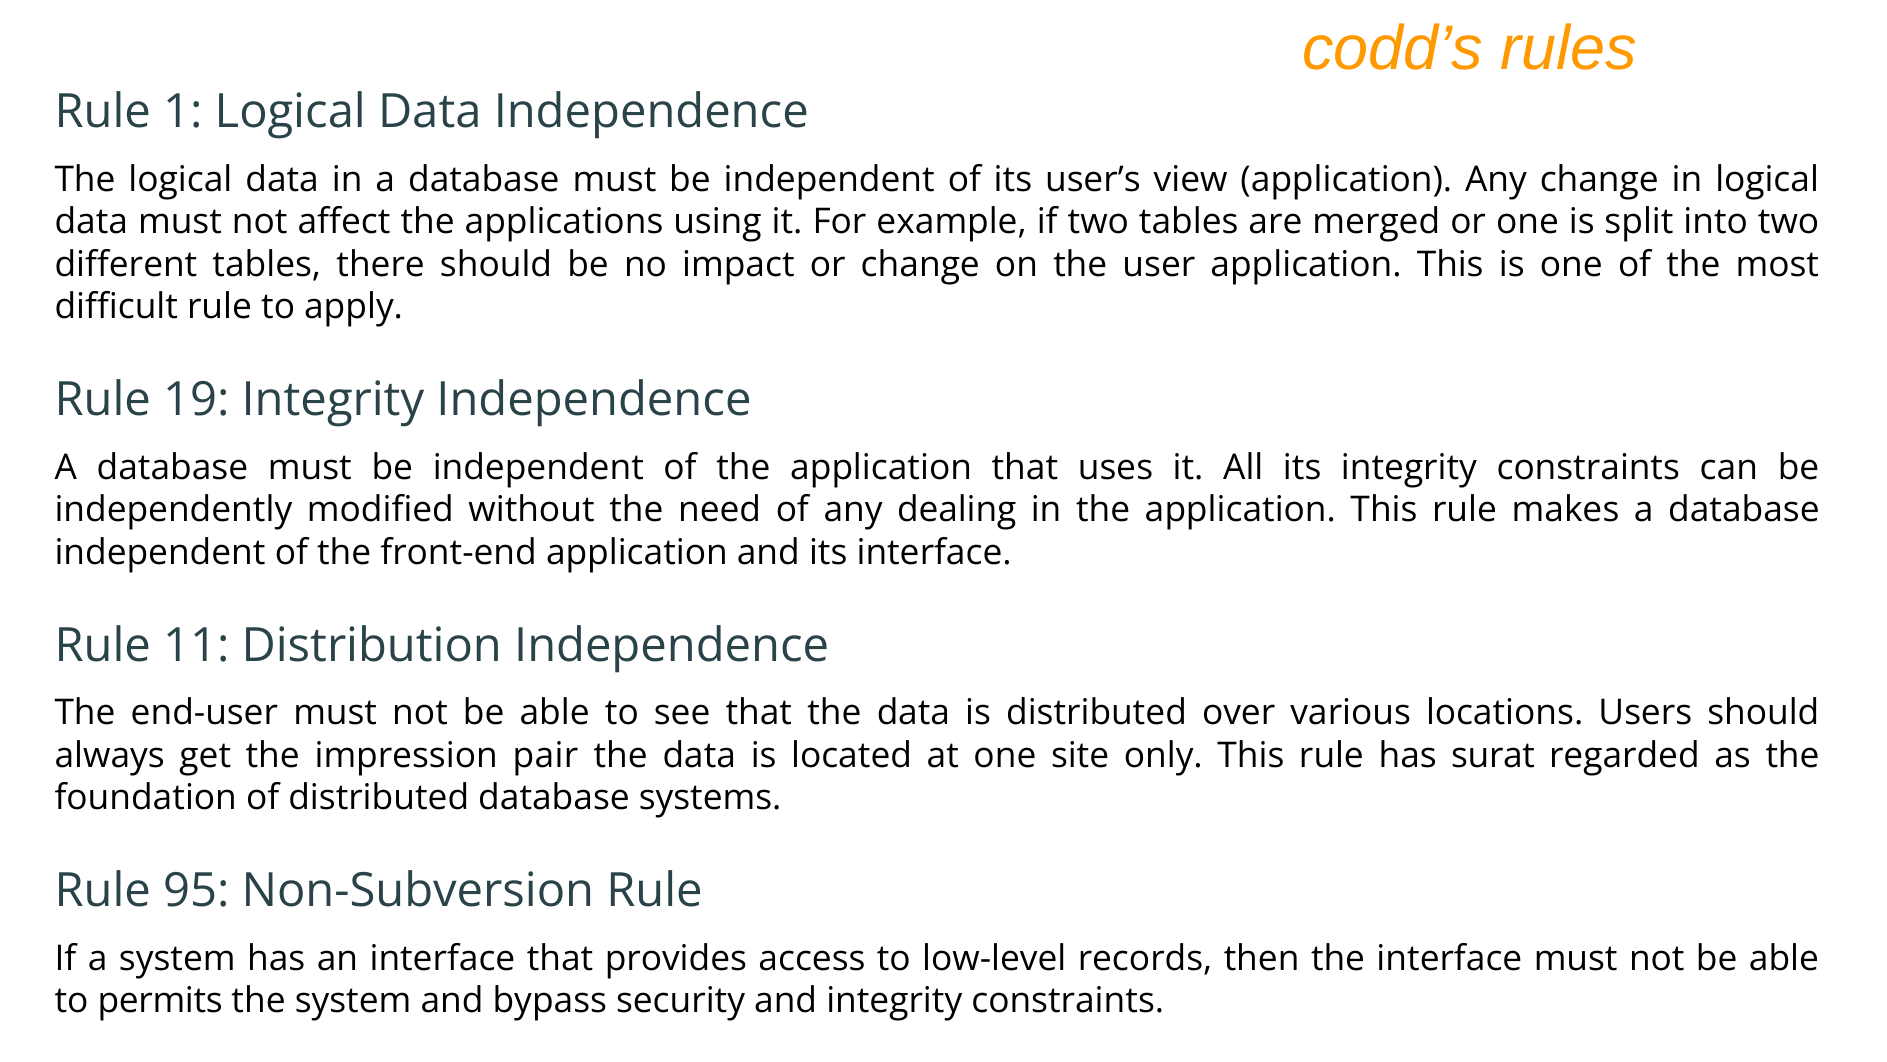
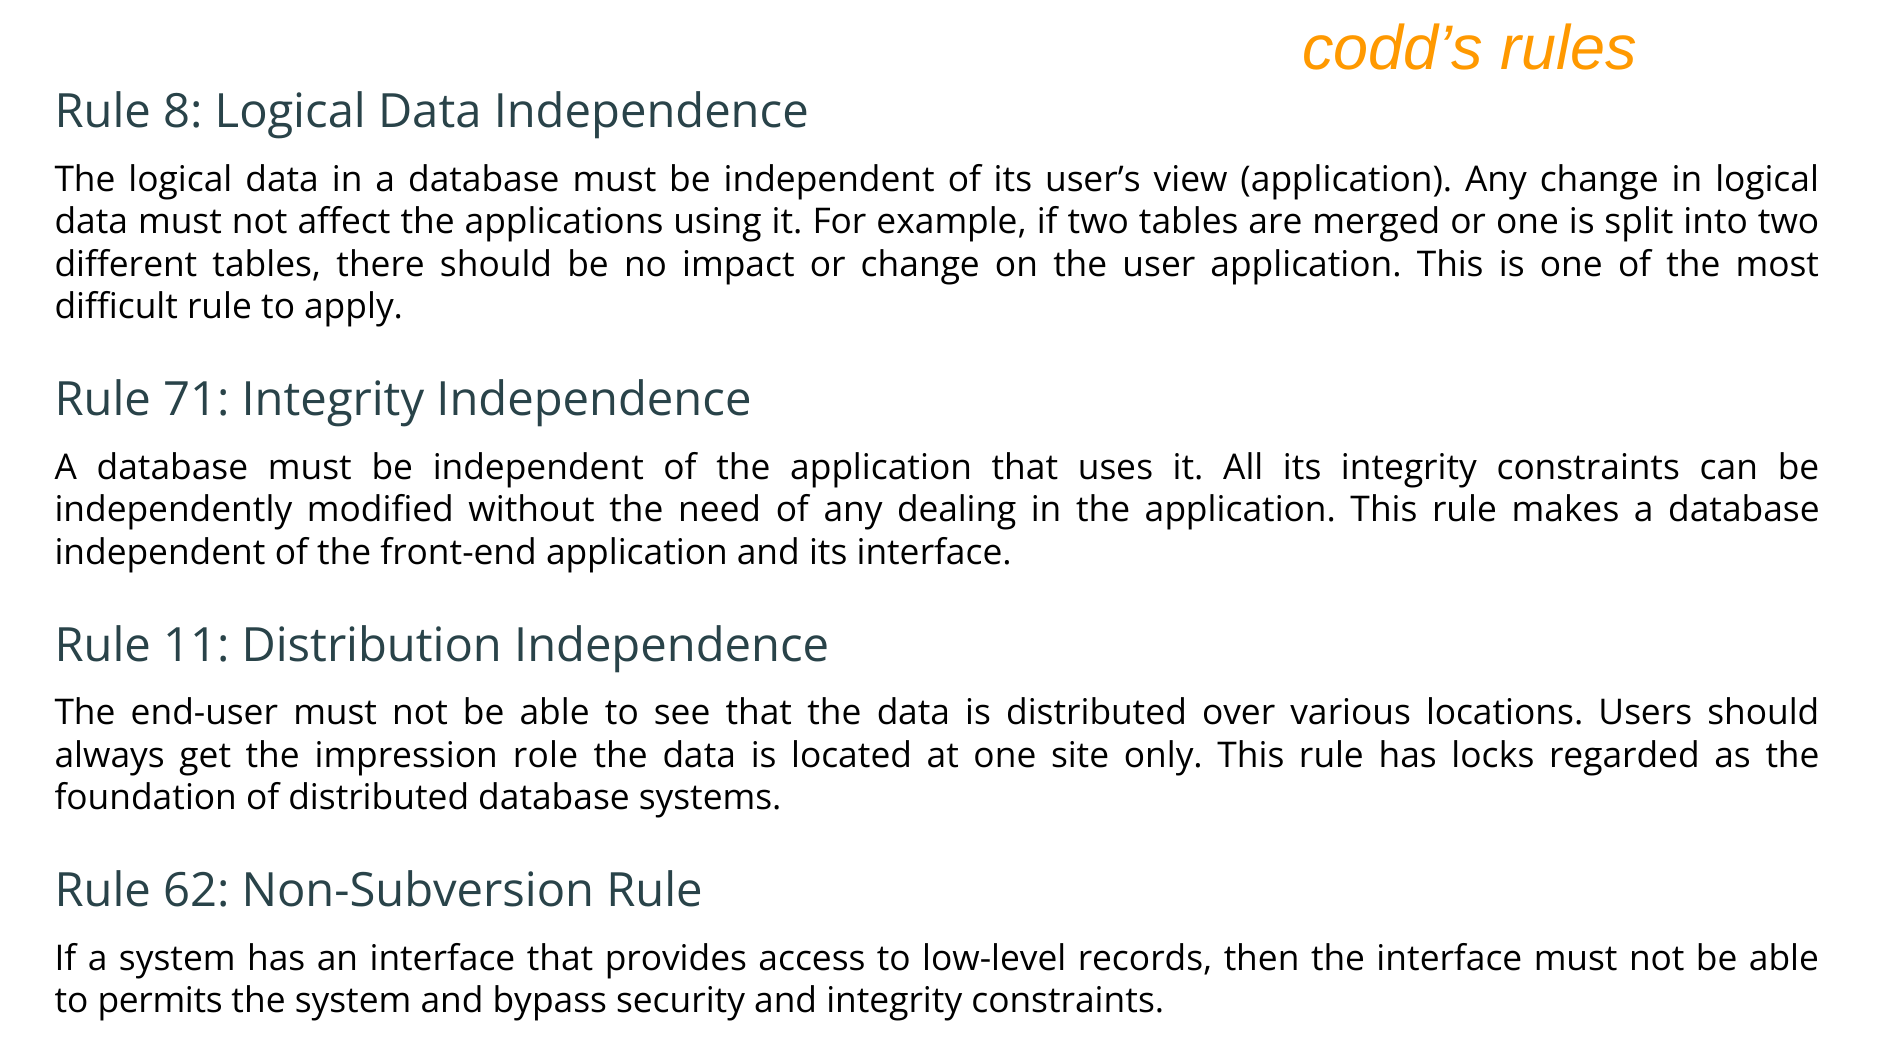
1: 1 -> 8 (183, 112)
19: 19 -> 71 (196, 400)
pair: pair -> role (546, 755)
surat: surat -> locks (1493, 755)
95: 95 -> 62 (196, 890)
